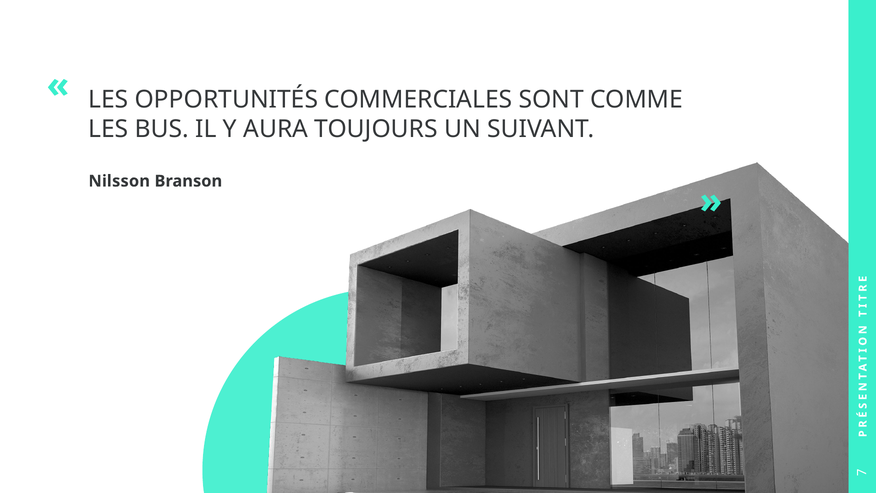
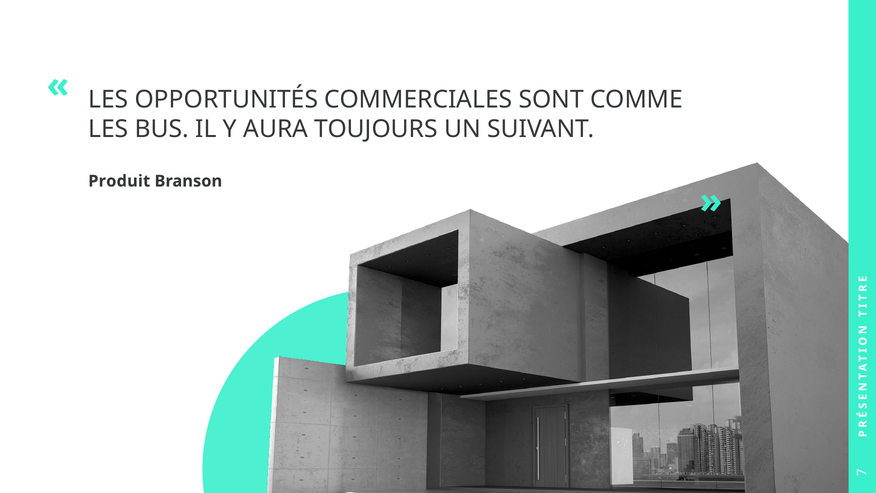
Nilsson: Nilsson -> Produit (119, 181)
